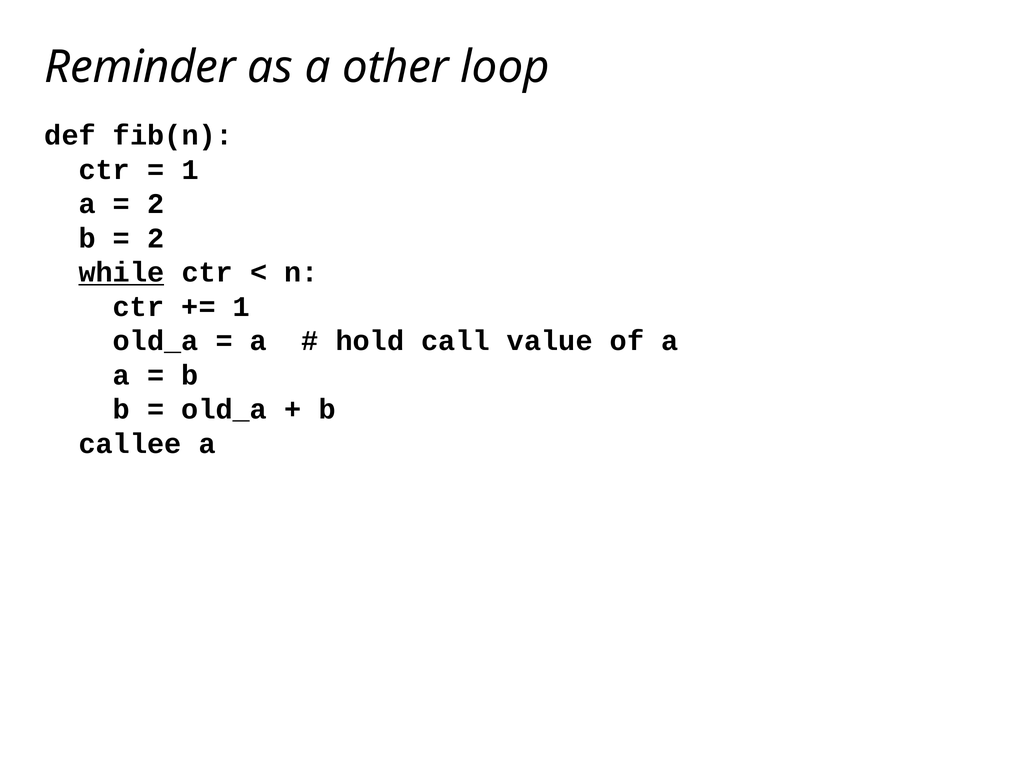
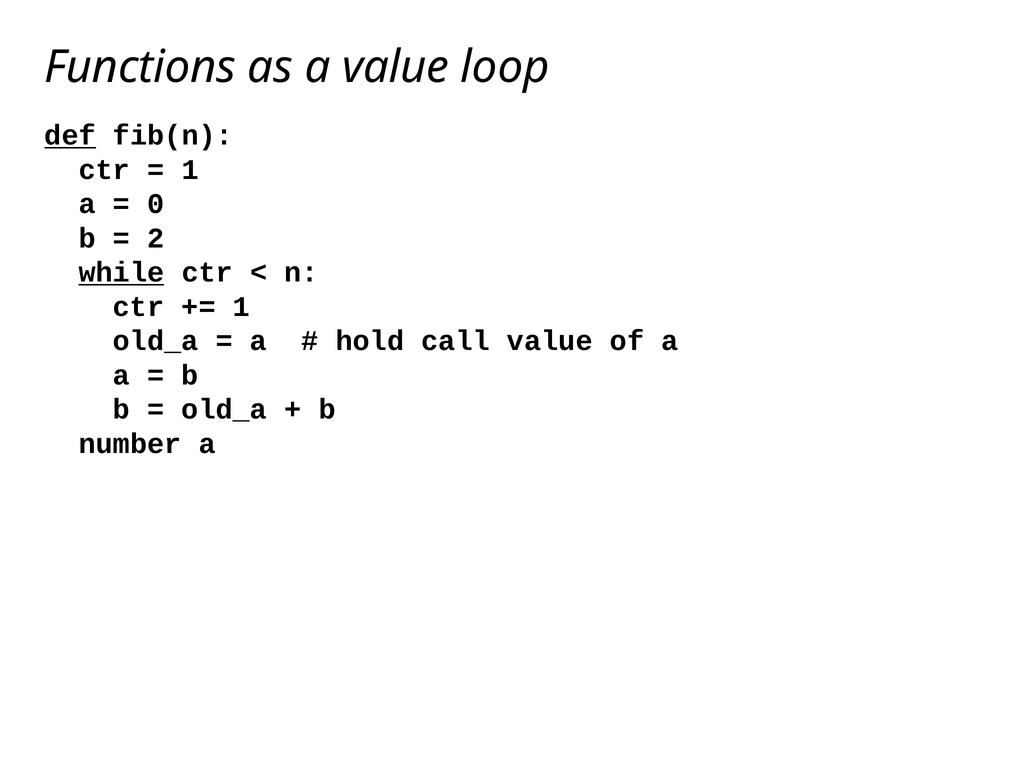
Reminder: Reminder -> Functions (140, 67)
a other: other -> value (396, 67)
def underline: none -> present (70, 135)
2: 2 -> 0 (156, 204)
callee: callee -> number (130, 443)
